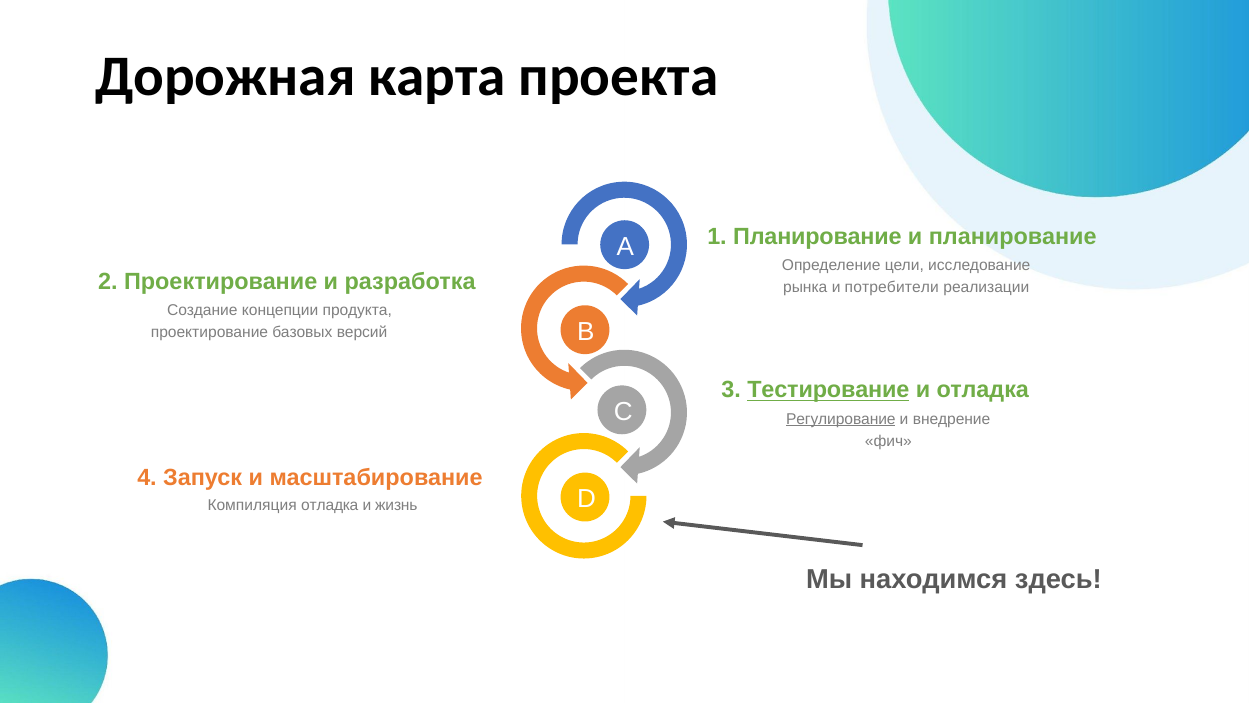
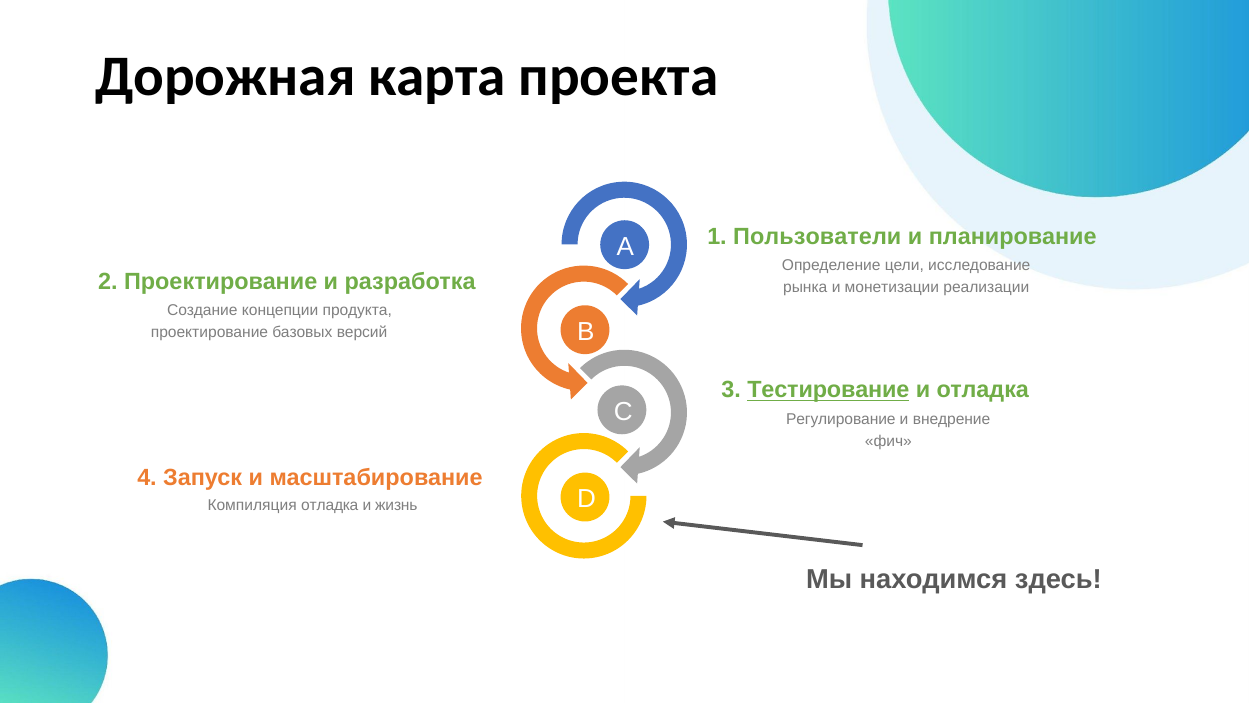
1 Планирование: Планирование -> Пользователи (817, 237)
потребители: потребители -> монетизации (892, 288)
Регулирование underline: present -> none (841, 419)
